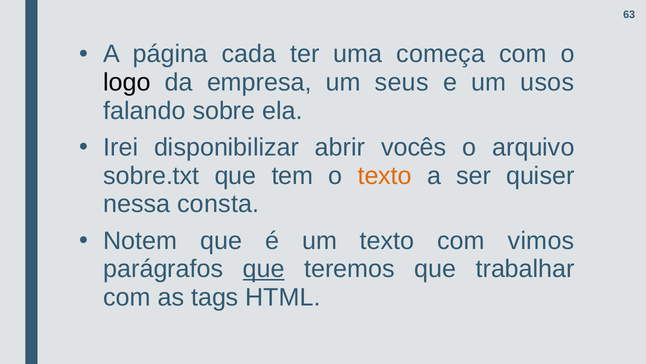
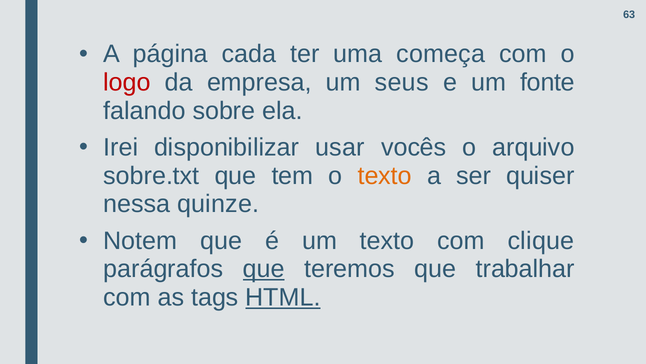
logo colour: black -> red (127, 82)
usos: usos -> fonte (547, 82)
abrir: abrir -> usar (340, 147)
consta: consta -> quinze (218, 204)
vimos: vimos -> clique (541, 240)
HTML underline: none -> present (283, 297)
